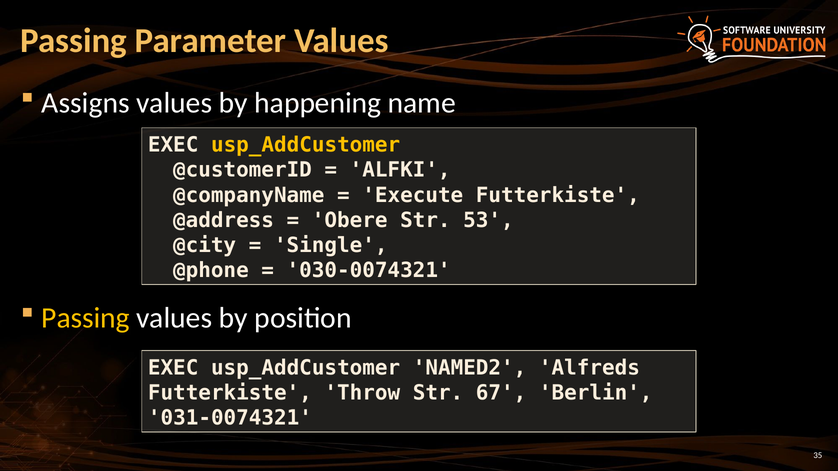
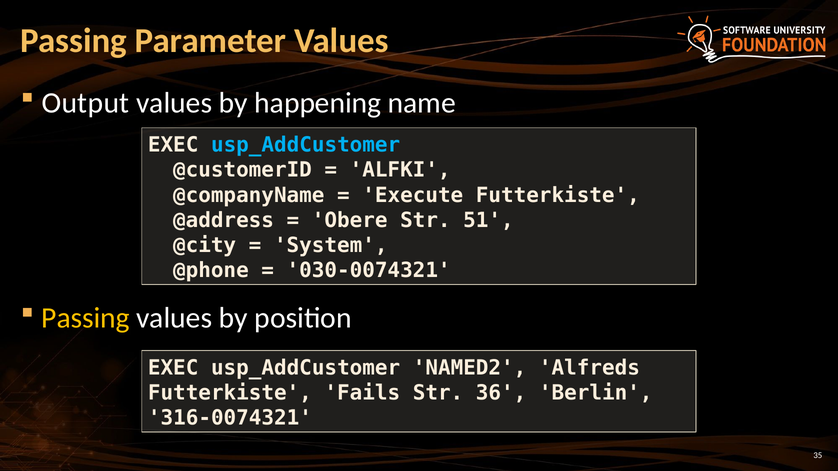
Assigns: Assigns -> Output (85, 103)
usp_AddCustomer colour: yellow -> light blue (306, 145)
53: 53 -> 51 (488, 220)
Single: Single -> System (331, 246)
Throw: Throw -> Fails (362, 393)
67: 67 -> 36 (501, 393)
031-0074321: 031-0074321 -> 316-0074321 (230, 418)
